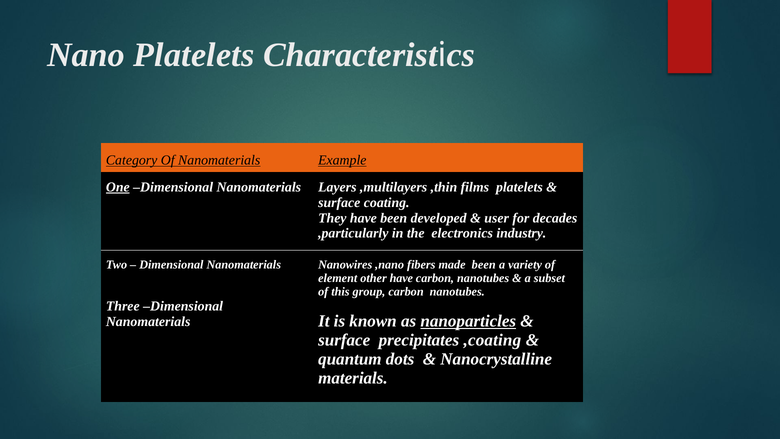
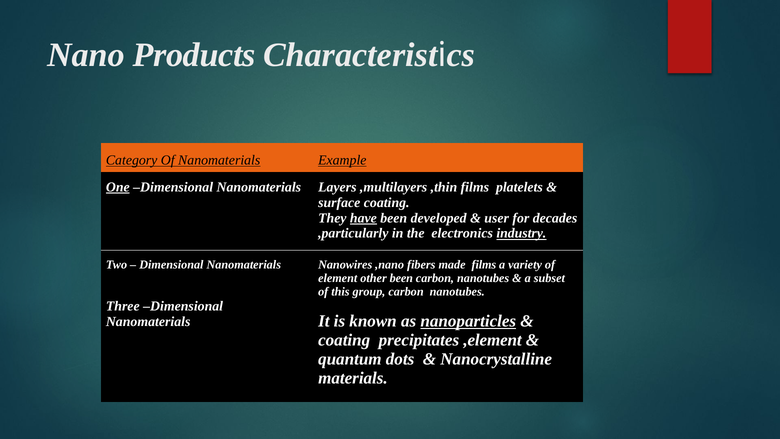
Nano Platelets: Platelets -> Products (194, 55)
have underline: none -> present (363, 218)
industry underline: none -> present (521, 233)
made been: been -> films (484, 265)
other have: have -> been (401, 278)
surface: surface -> coating (344, 340)
,coating: ,coating -> ,element (493, 340)
